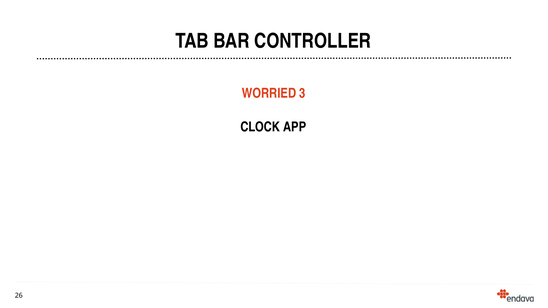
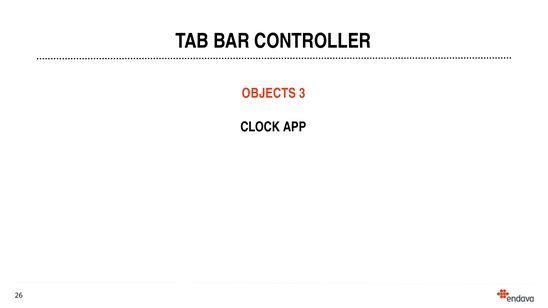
WORRIED: WORRIED -> OBJECTS (269, 93)
